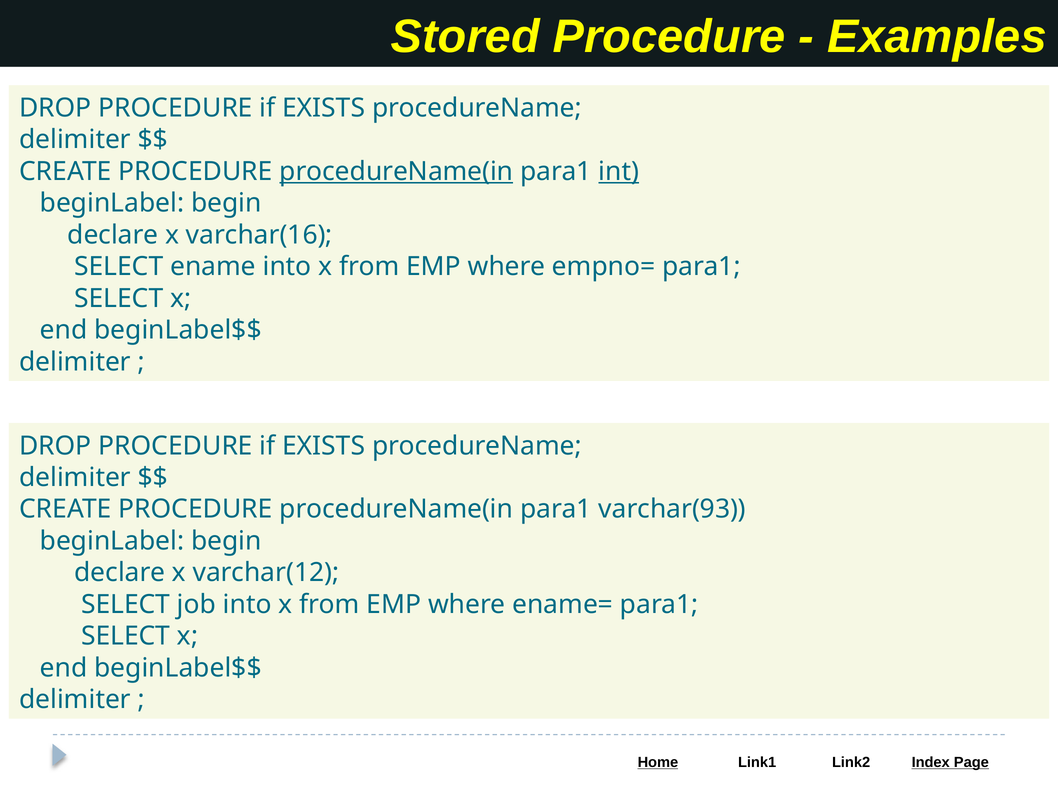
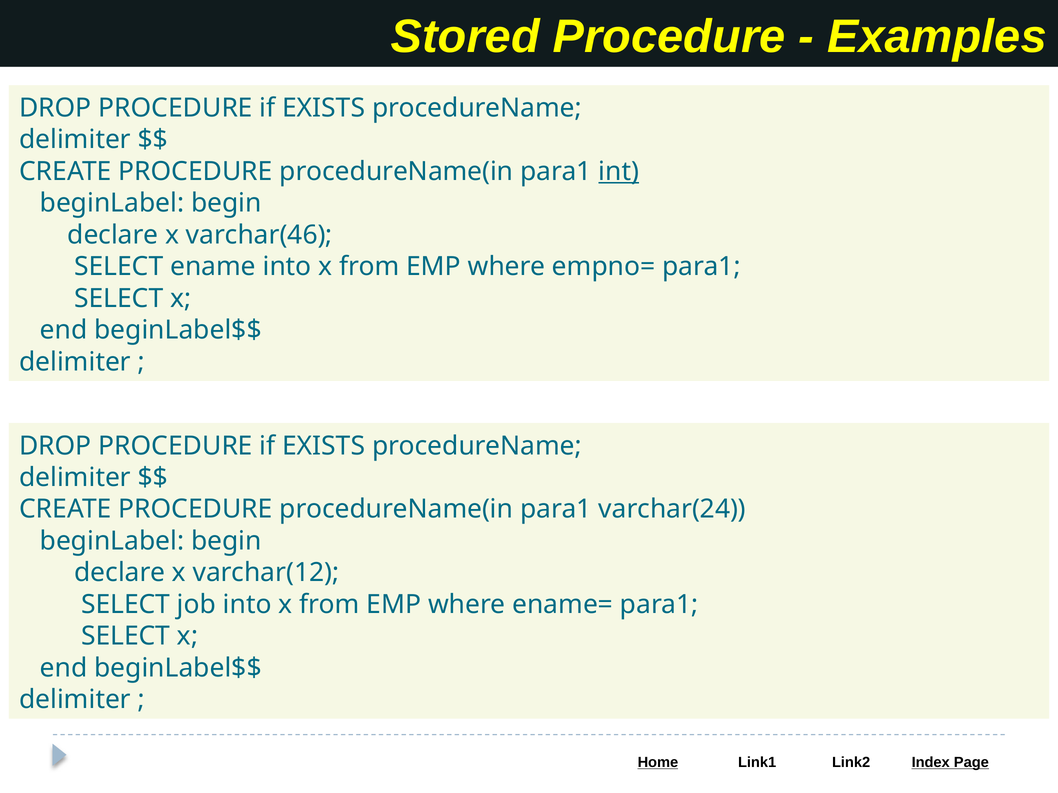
procedureName(in underline: present -> none (396, 172)
varchar(16: varchar(16 -> varchar(46 (259, 235)
varchar(93: varchar(93 -> varchar(24 (672, 510)
